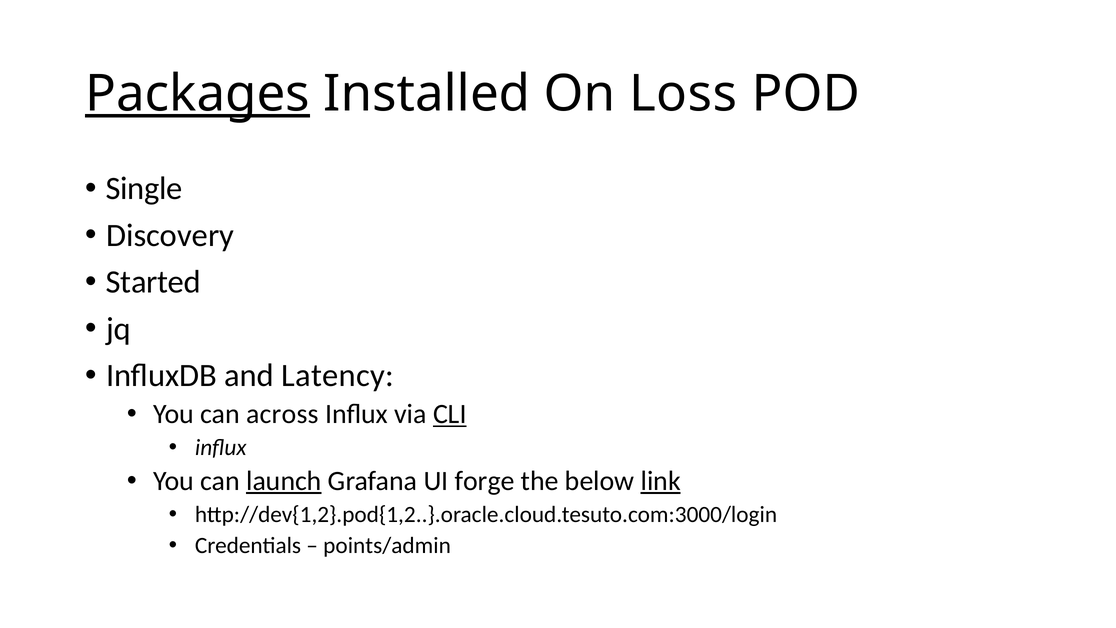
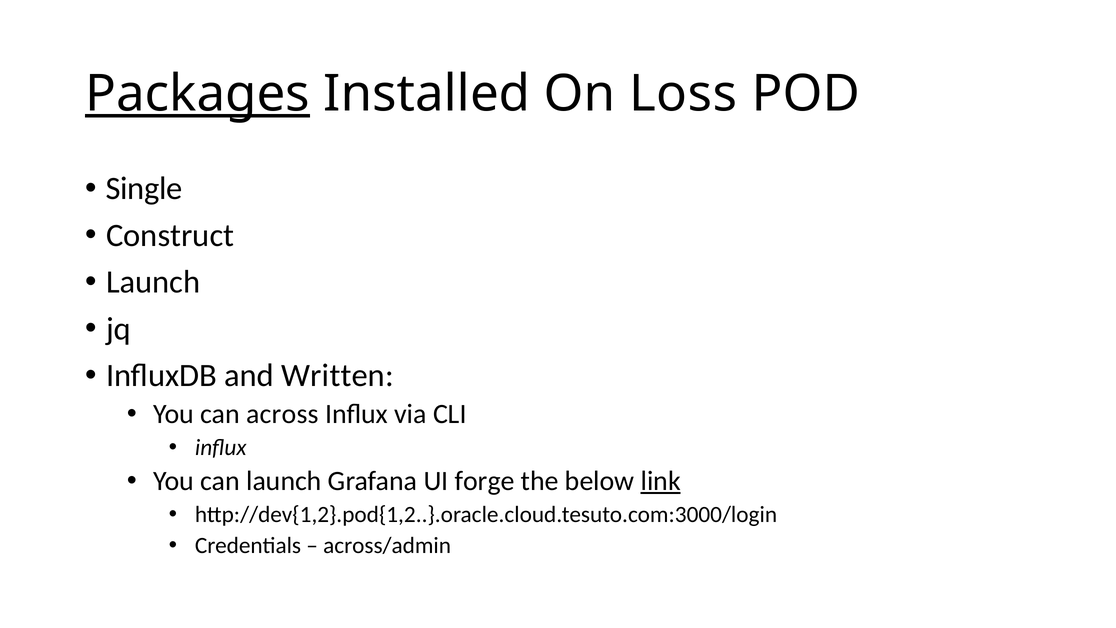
Discovery: Discovery -> Construct (170, 235)
Started: Started -> Launch (153, 282)
Latency: Latency -> Written (338, 376)
CLI underline: present -> none (450, 414)
launch underline: present -> none (284, 481)
points/admin: points/admin -> across/admin (387, 545)
